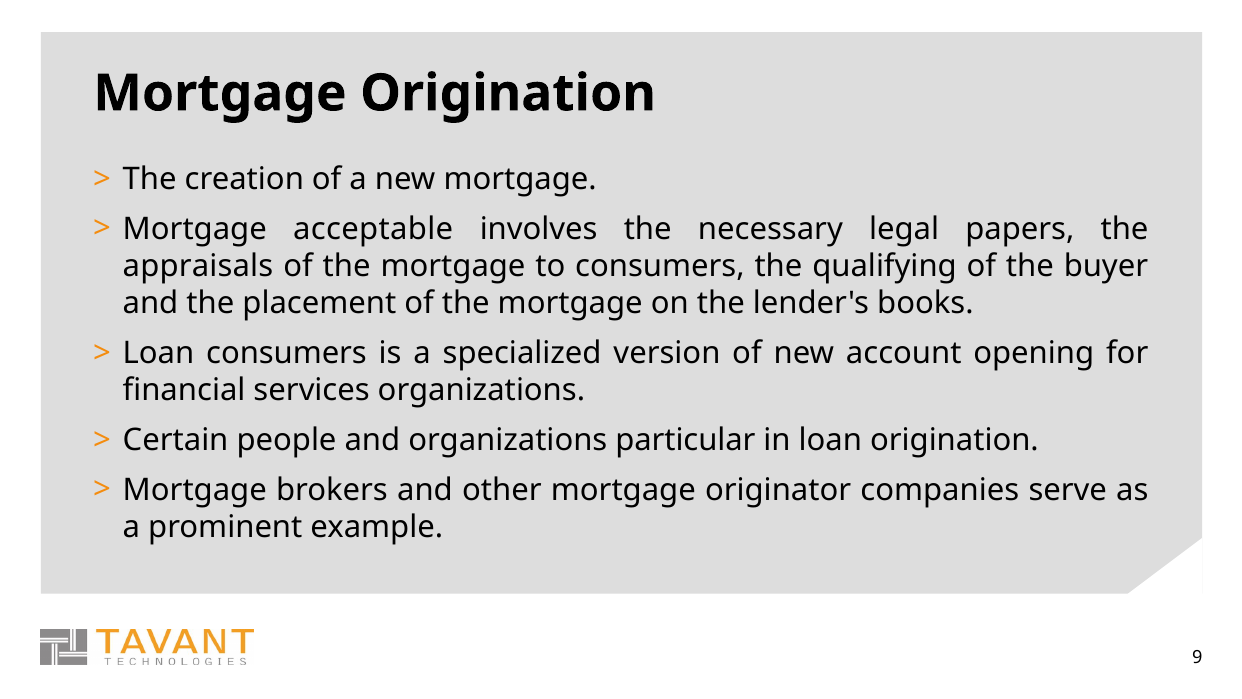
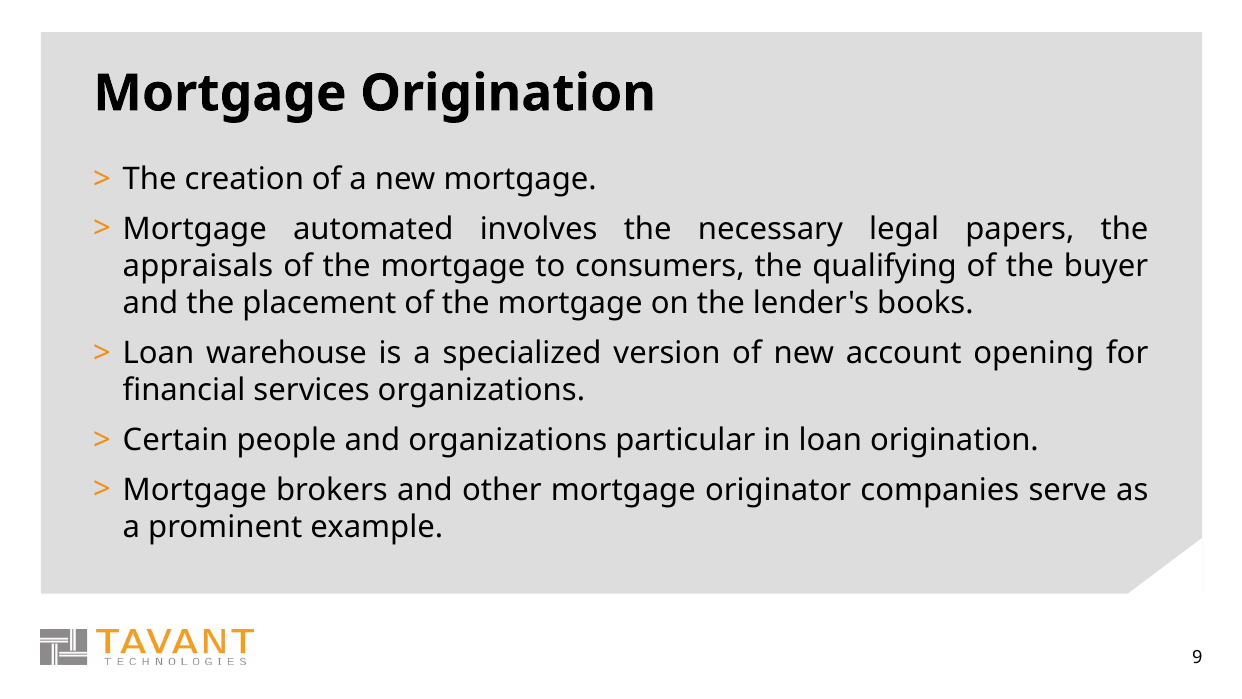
acceptable: acceptable -> automated (373, 229)
Loan consumers: consumers -> warehouse (287, 353)
